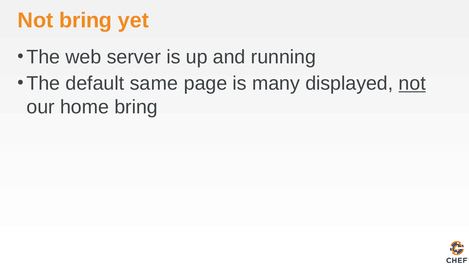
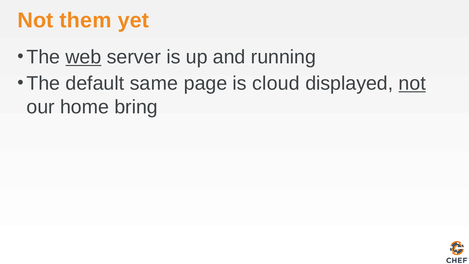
Not bring: bring -> them (85, 20)
web underline: none -> present (83, 57)
many: many -> cloud (276, 83)
